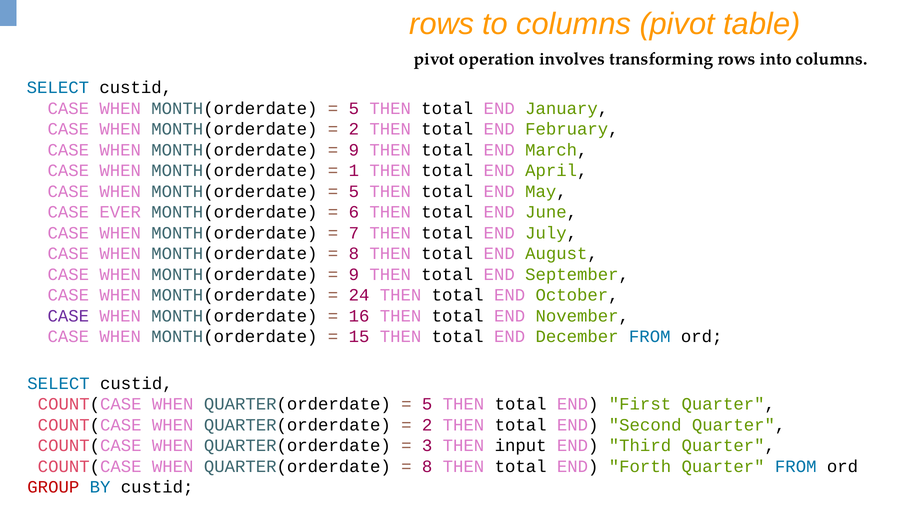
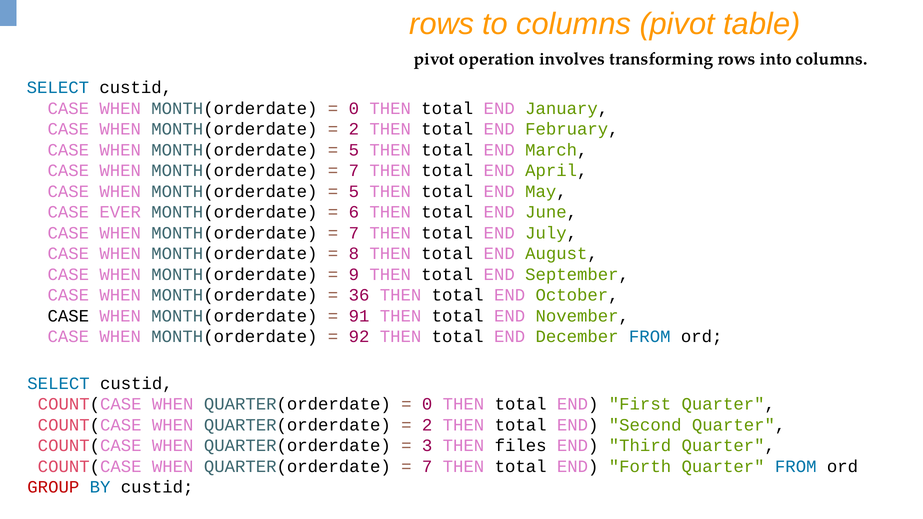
5: 5 -> 0 (354, 108)
9: 9 -> 5 (354, 150)
1: 1 -> 7 (354, 171)
24: 24 -> 36 (359, 295)
CASE colour: purple -> black (68, 316)
16: 16 -> 91 (359, 316)
15: 15 -> 92 (359, 337)
5: 5 -> 0 (427, 404)
input: input -> files (521, 446)
8: 8 -> 7 (427, 467)
